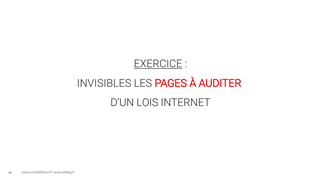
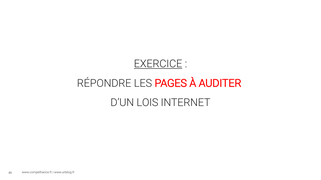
INVISIBLES: INVISIBLES -> RÉPONDRE (104, 83)
